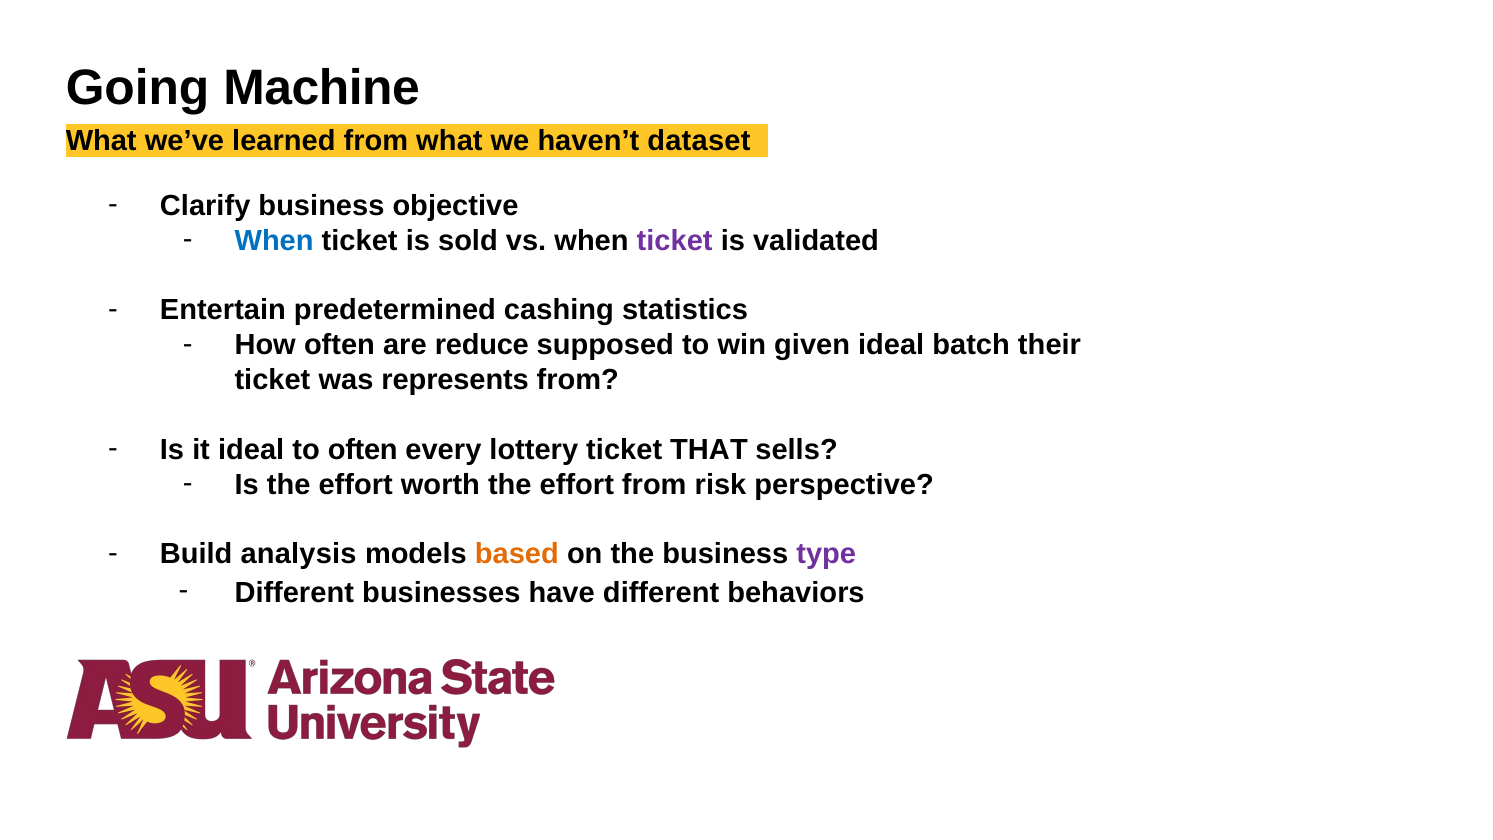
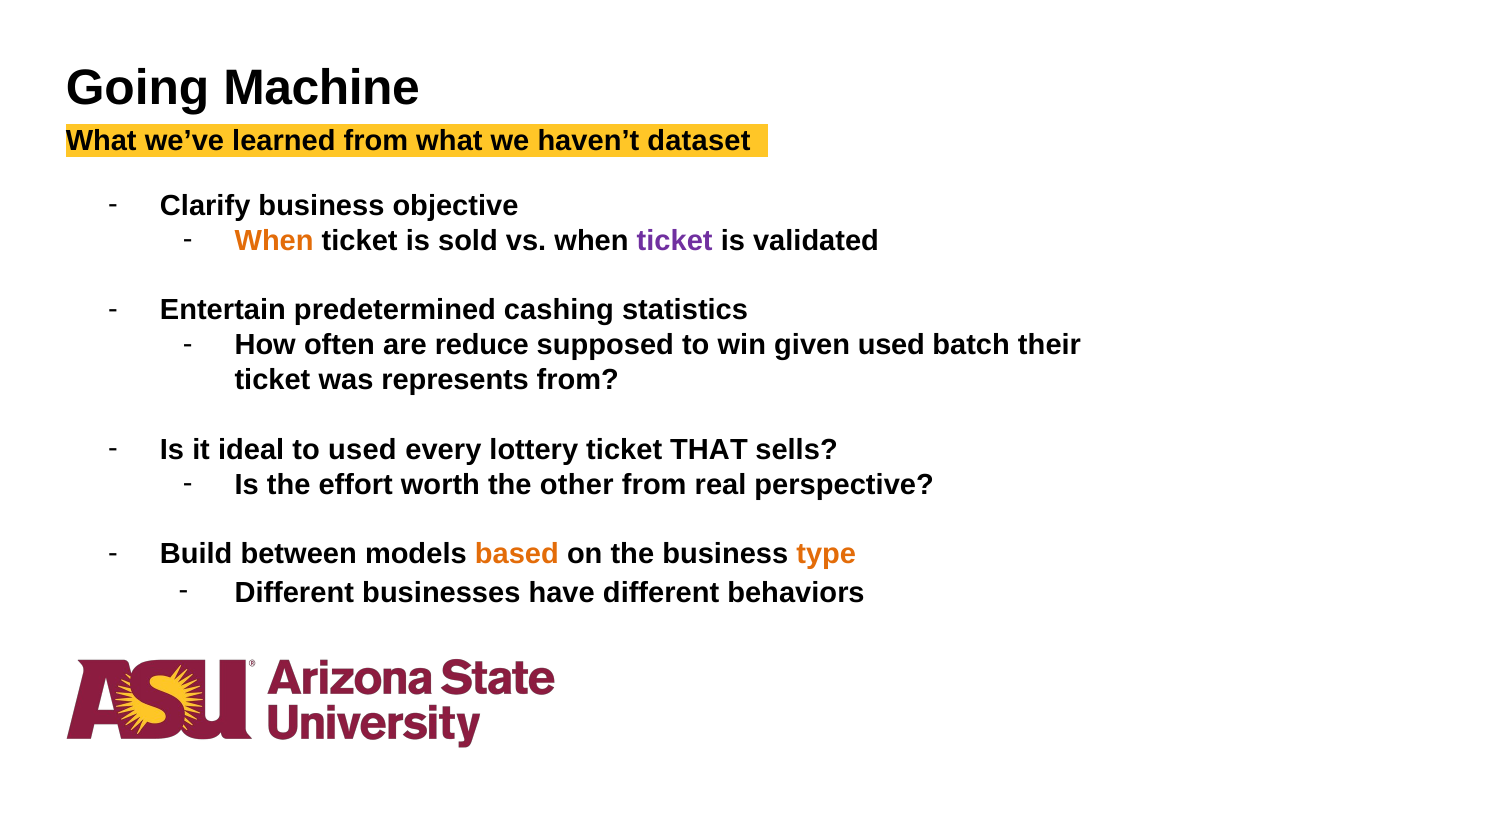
When colour: blue -> orange (274, 241)
given ideal: ideal -> used (891, 345)
to often: often -> used (362, 450)
worth the effort: effort -> other (577, 485)
risk: risk -> real (721, 485)
analysis: analysis -> between (299, 554)
type colour: purple -> orange (826, 554)
